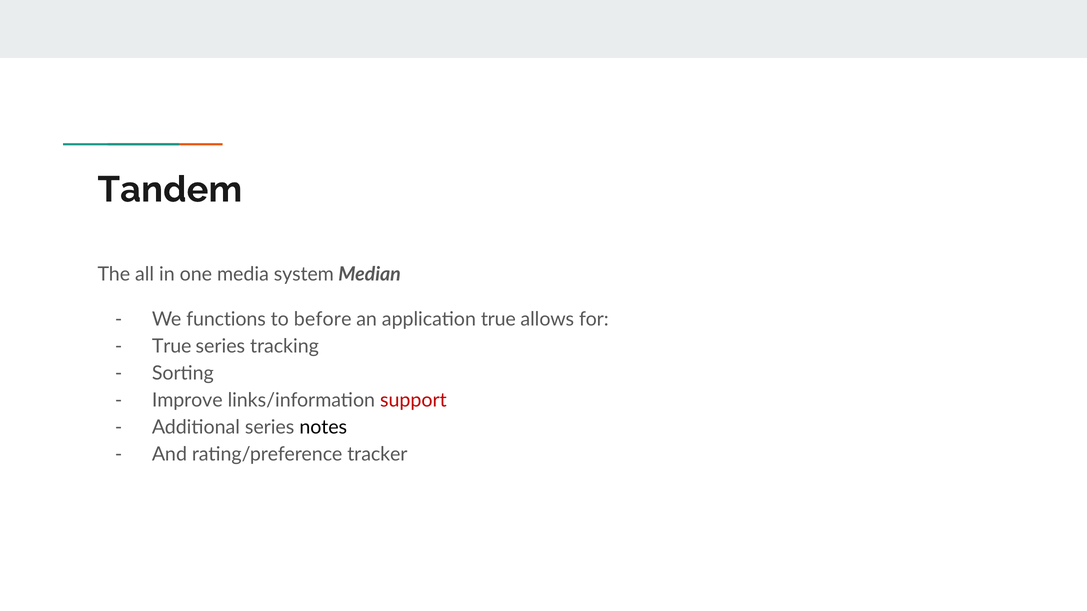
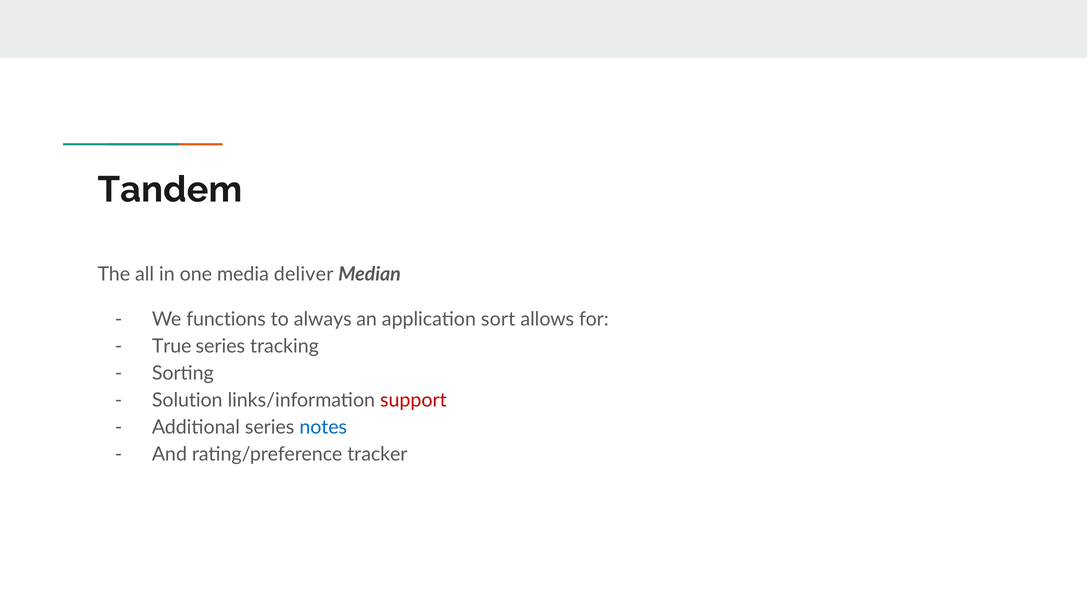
system: system -> deliver (304, 274)
before: before -> always (323, 320)
application true: true -> sort (498, 320)
Improve: Improve -> Solution (187, 401)
notes colour: black -> blue (323, 428)
